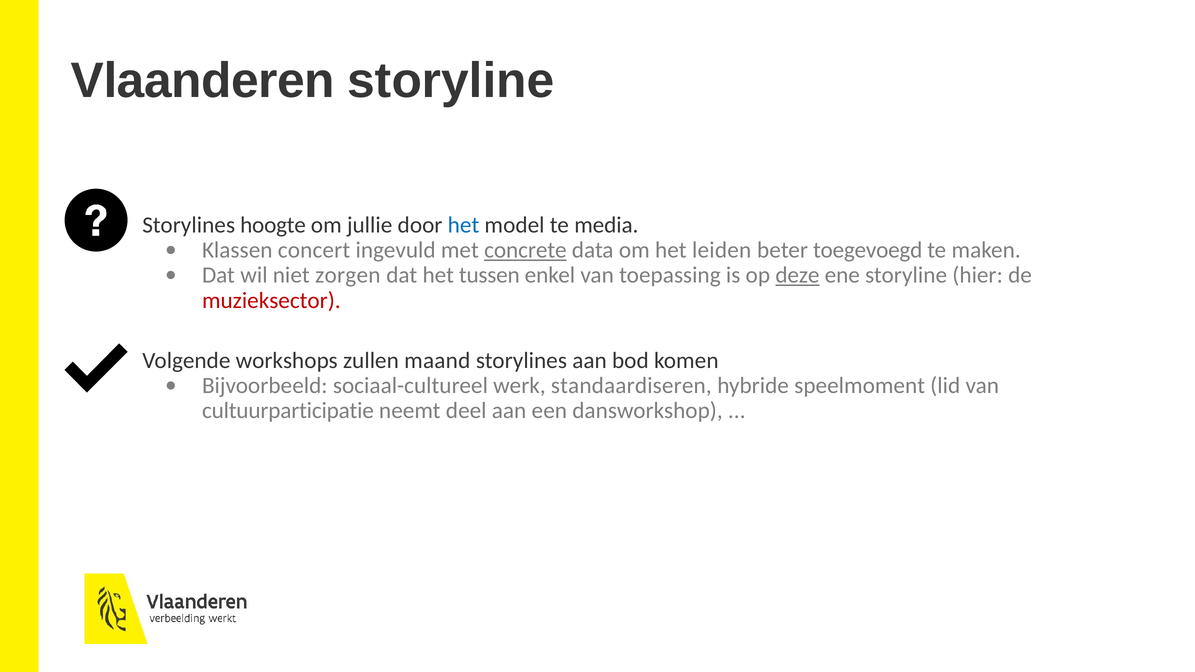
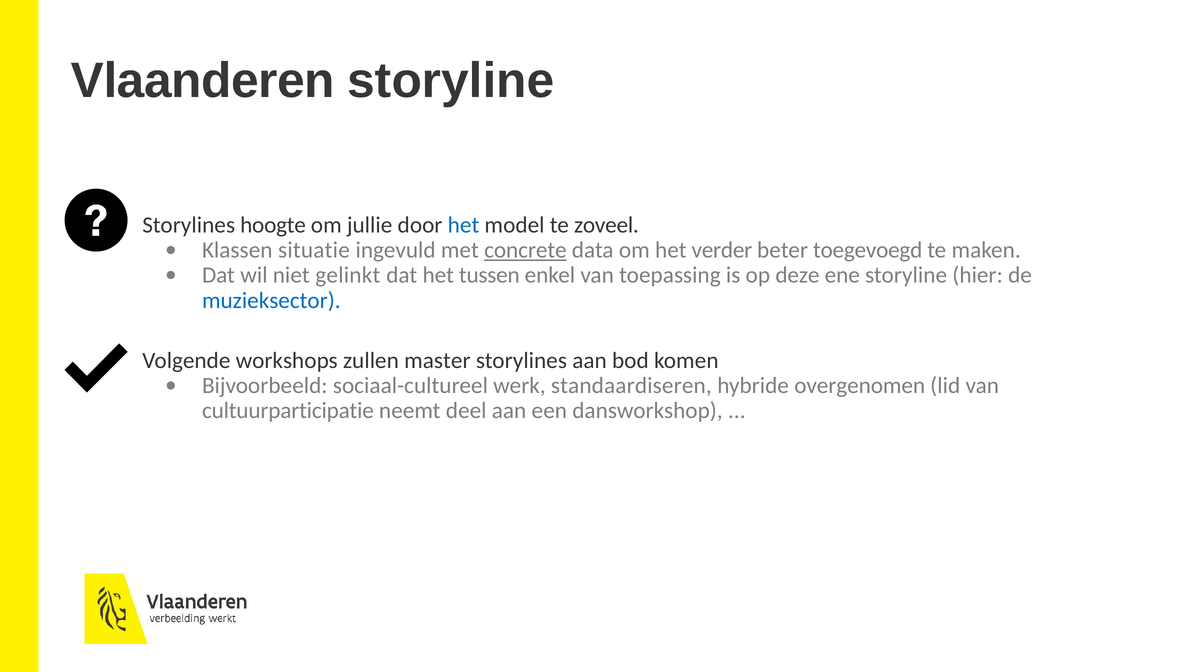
media: media -> zoveel (606, 225)
concert: concert -> situatie (314, 250)
leiden: leiden -> verder (722, 250)
zorgen: zorgen -> gelinkt (348, 275)
deze underline: present -> none (797, 275)
muzieksector colour: red -> blue (271, 300)
maand: maand -> master (437, 361)
speelmoment: speelmoment -> overgenomen (860, 386)
